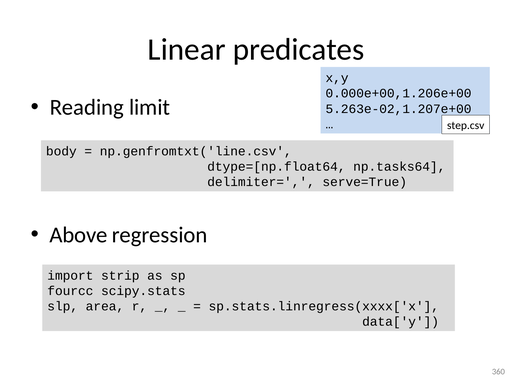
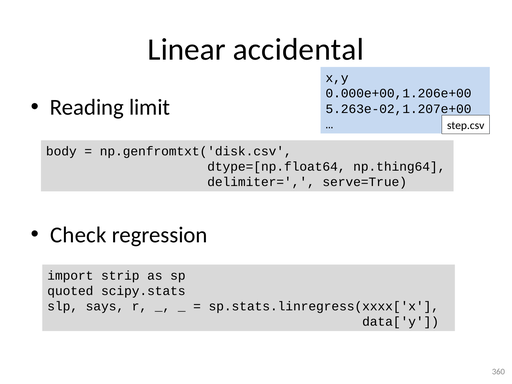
predicates: predicates -> accidental (298, 50)
np.genfromtxt('line.csv: np.genfromtxt('line.csv -> np.genfromtxt('disk.csv (196, 151)
np.tasks64: np.tasks64 -> np.thing64 (399, 167)
Above: Above -> Check (78, 235)
fourcc: fourcc -> quoted (70, 291)
area: area -> says (105, 306)
